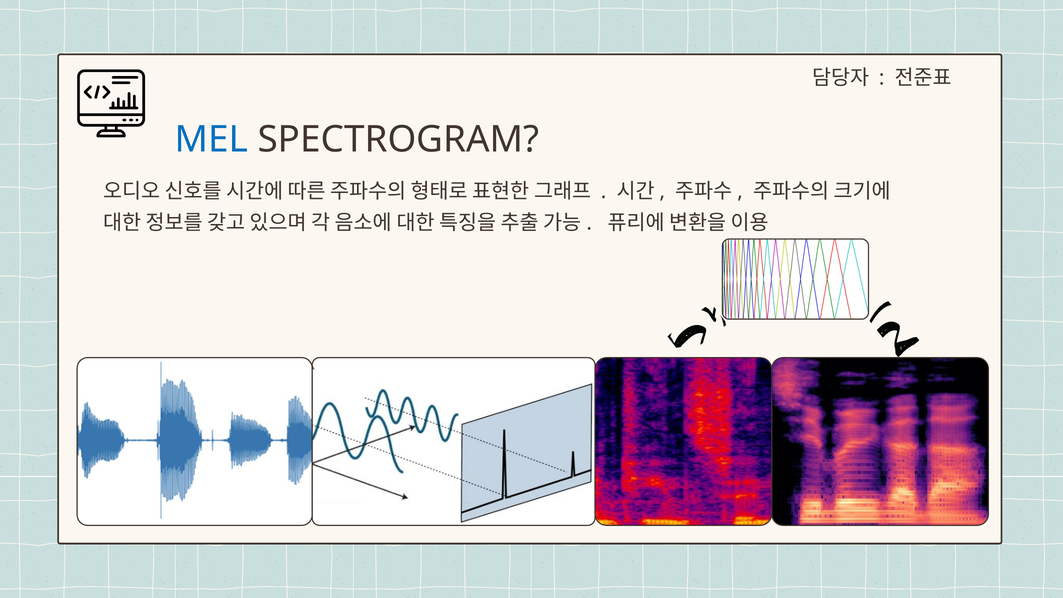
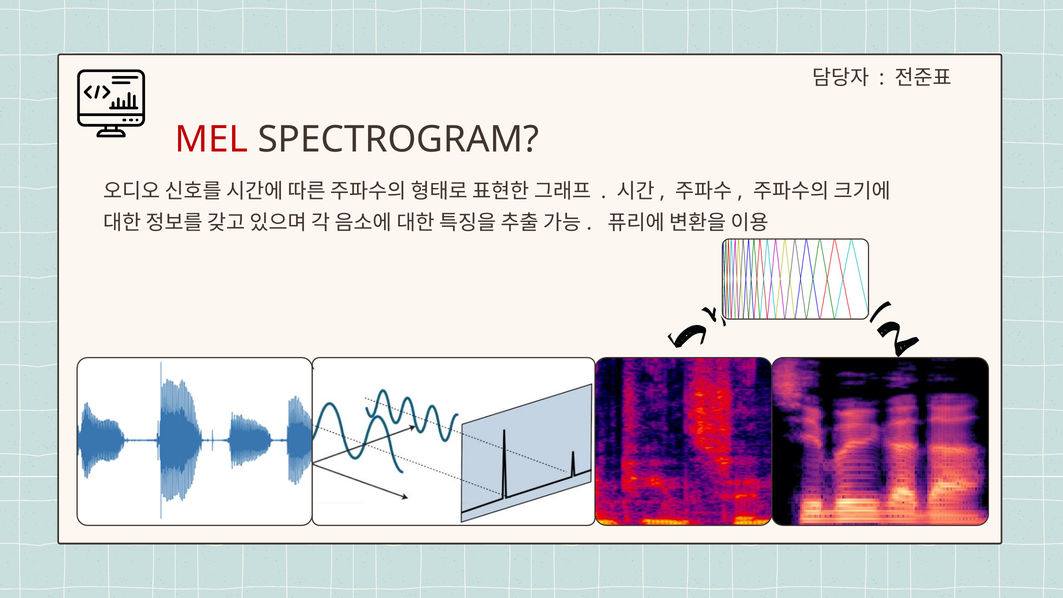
MEL colour: blue -> red (212, 139)
